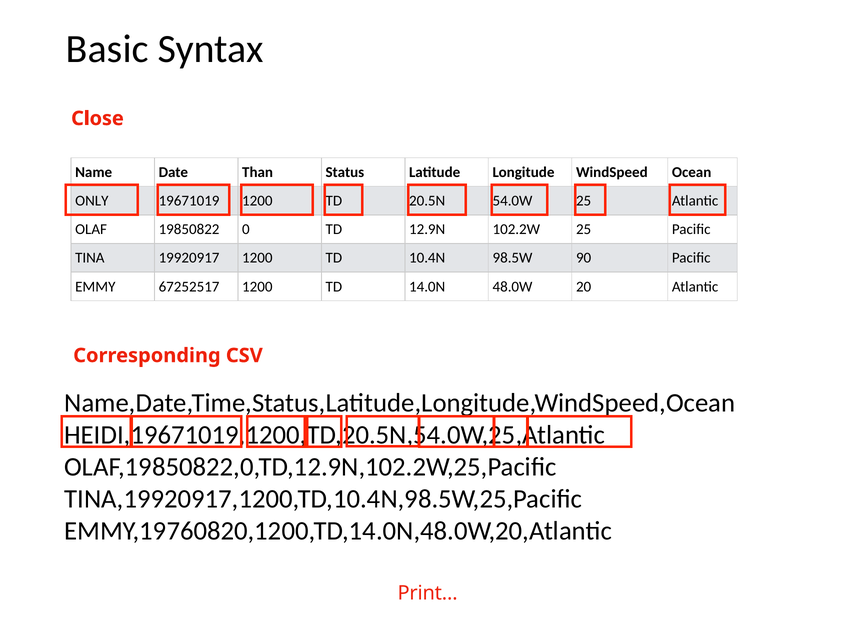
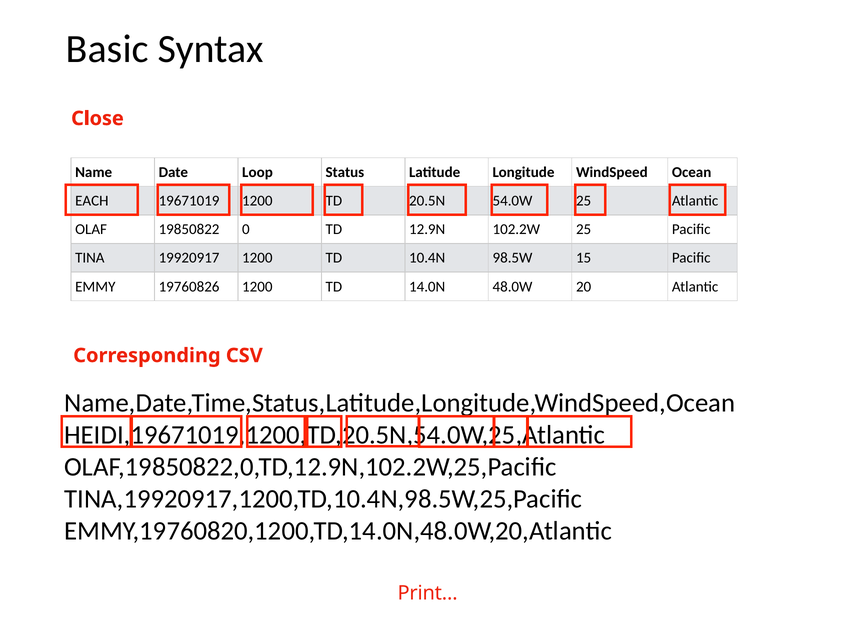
Than: Than -> Loop (258, 172)
ONLY: ONLY -> EACH (92, 201)
90: 90 -> 15 (584, 258)
67252517: 67252517 -> 19760826 (189, 287)
